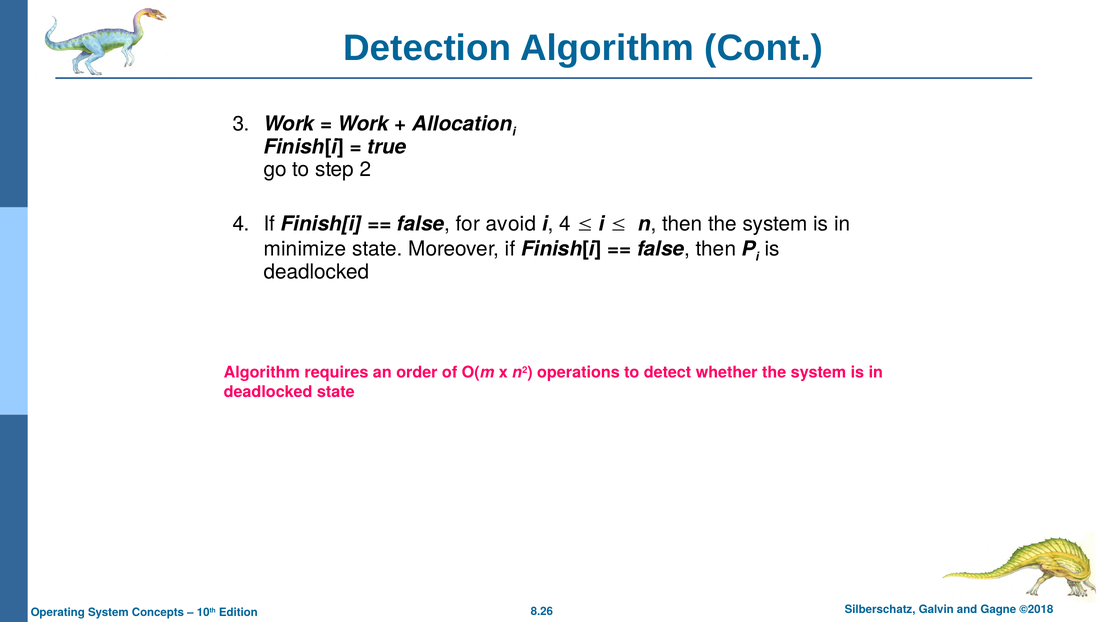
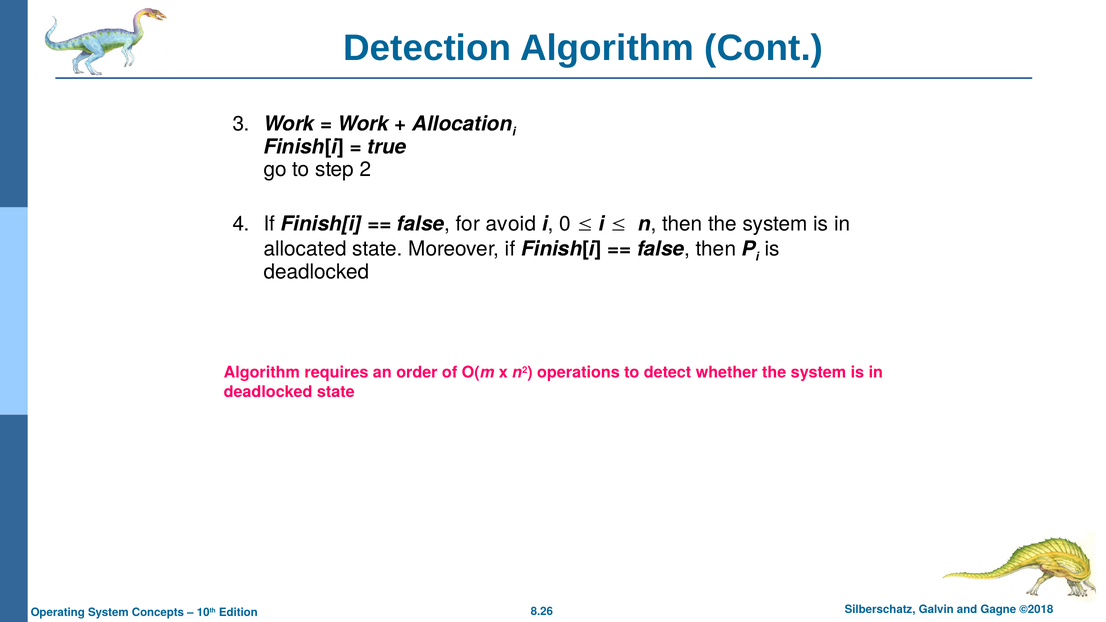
i 4: 4 -> 0 (565, 224)
minimize: minimize -> allocated (305, 249)
